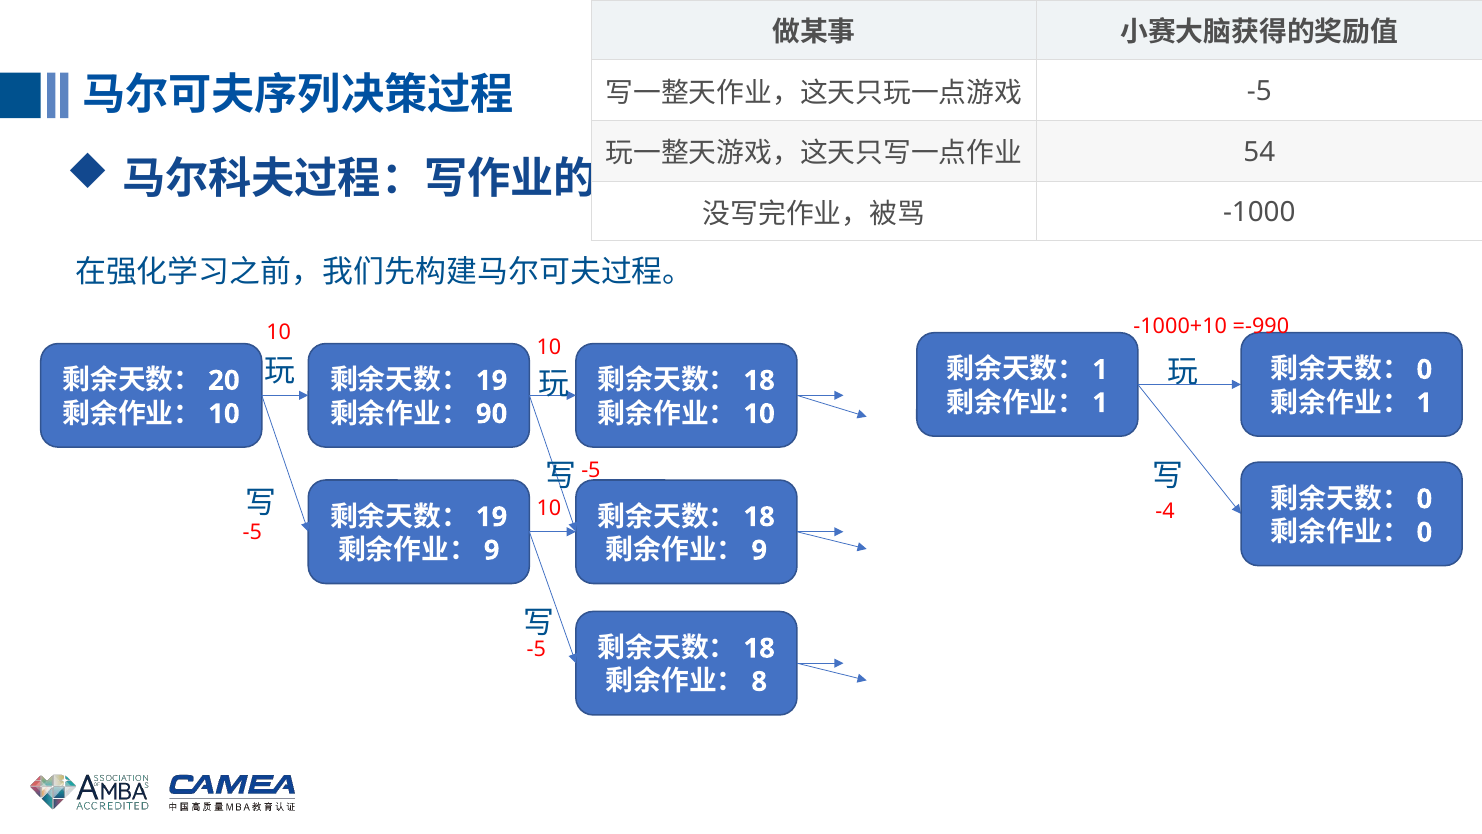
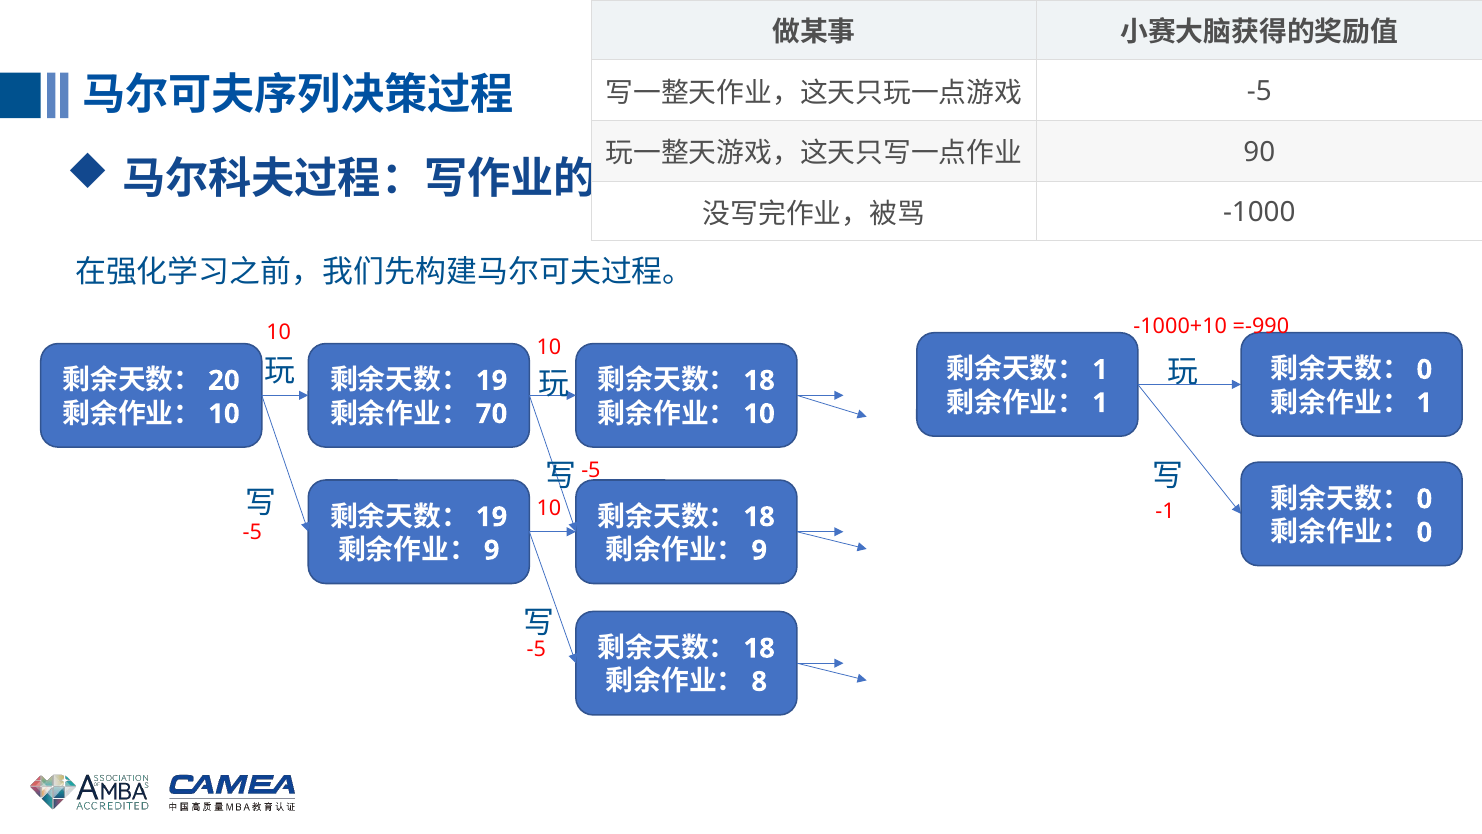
54: 54 -> 90 (1259, 152)
90: 90 -> 70 (492, 414)
-4: -4 -> -1 (1165, 511)
